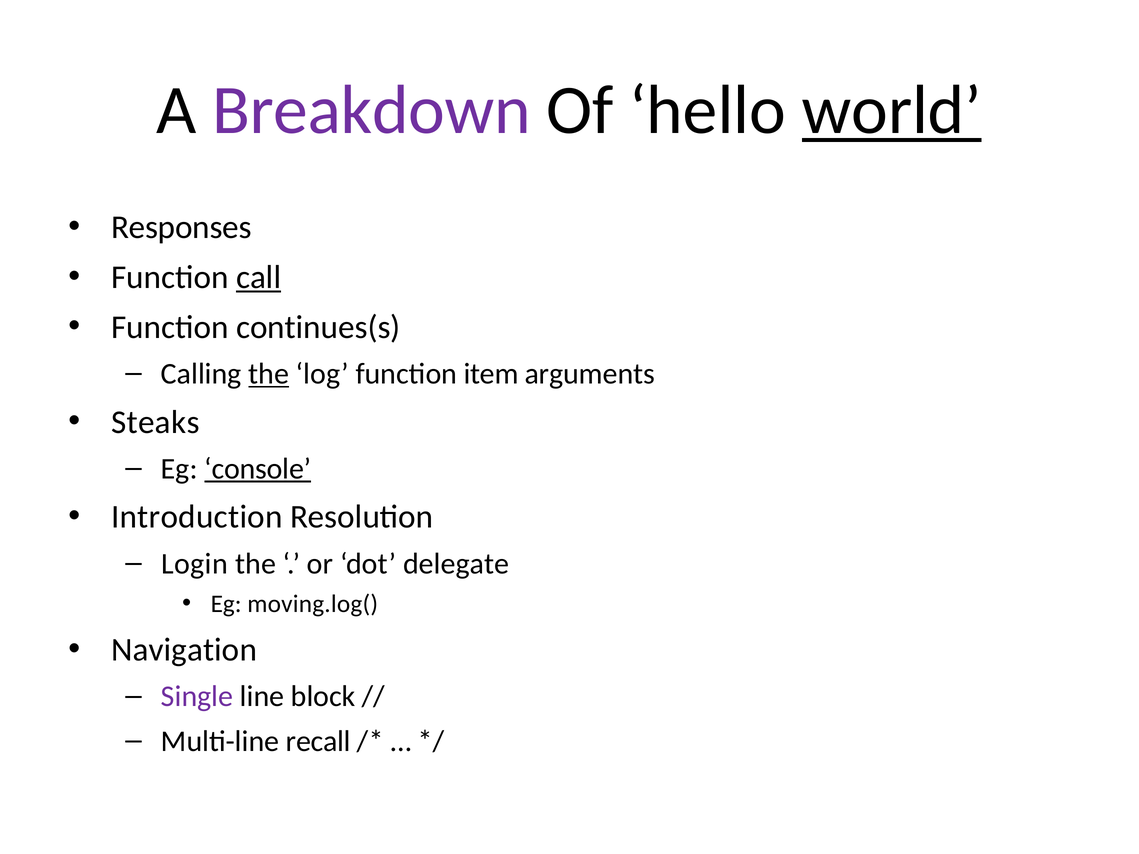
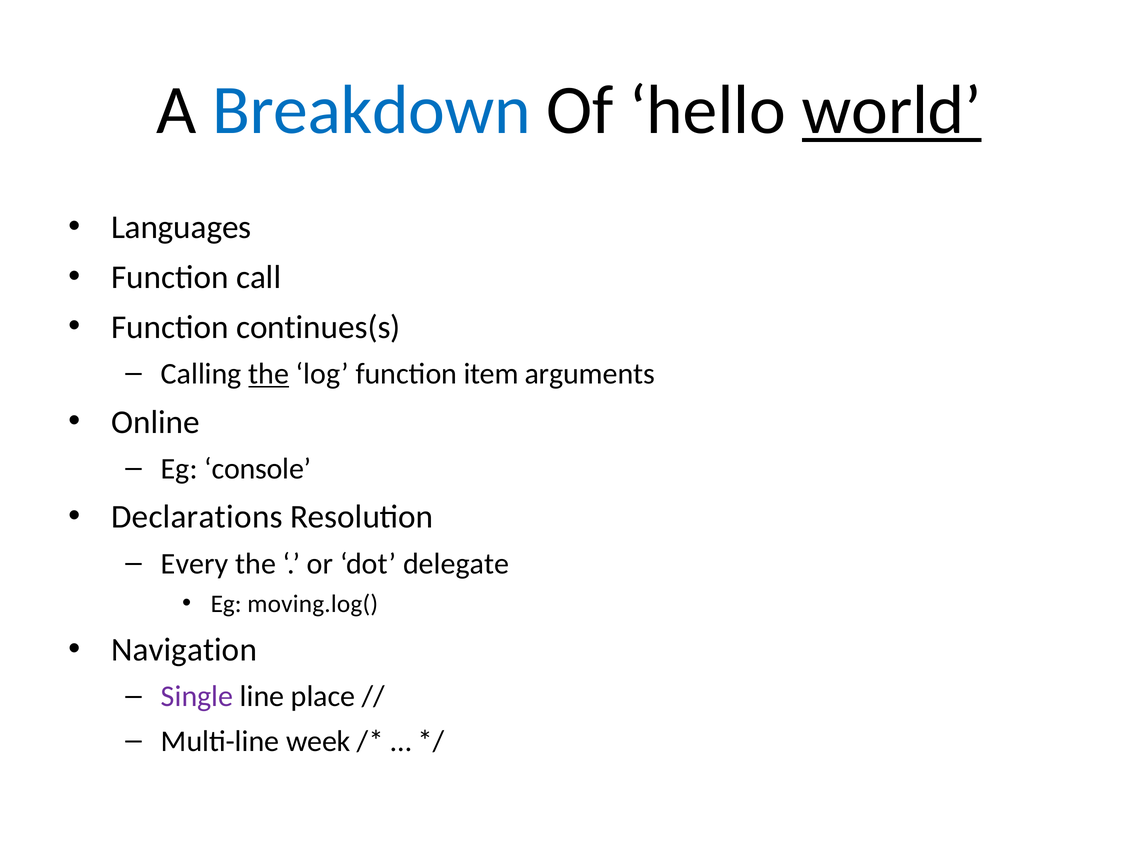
Breakdown colour: purple -> blue (371, 110)
Responses: Responses -> Languages (181, 227)
call underline: present -> none (259, 277)
Steaks: Steaks -> Online (155, 422)
console underline: present -> none (258, 469)
Introduction: Introduction -> Declarations (197, 517)
Login: Login -> Every (195, 564)
block: block -> place (323, 697)
recall: recall -> week (318, 742)
